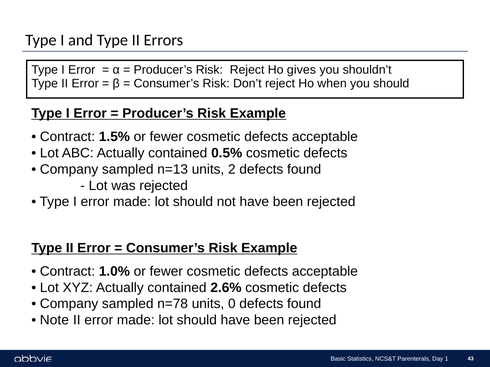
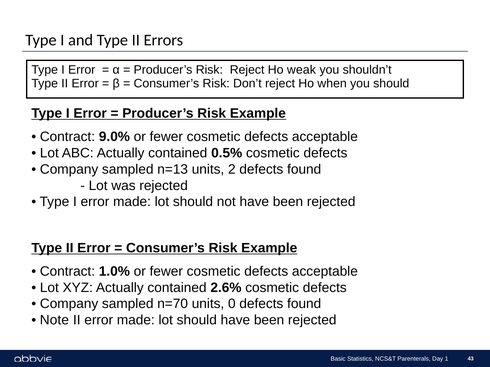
gives: gives -> weak (301, 70)
1.5%: 1.5% -> 9.0% (114, 137)
n=78: n=78 -> n=70 (173, 304)
